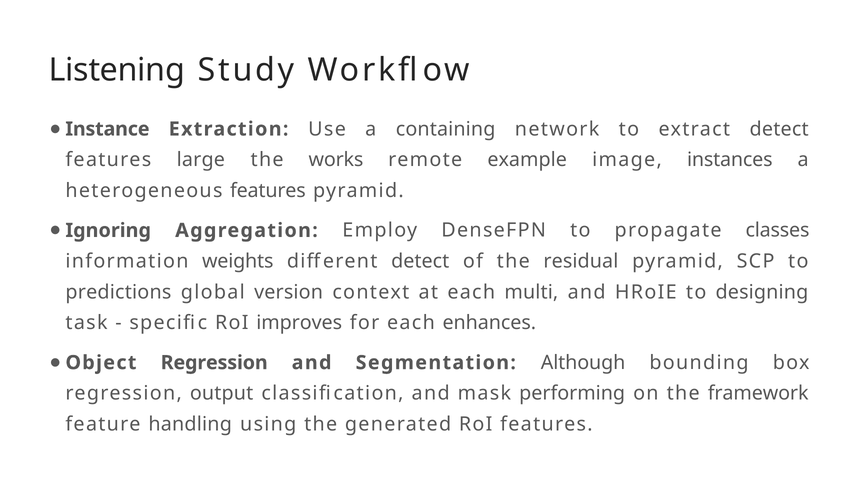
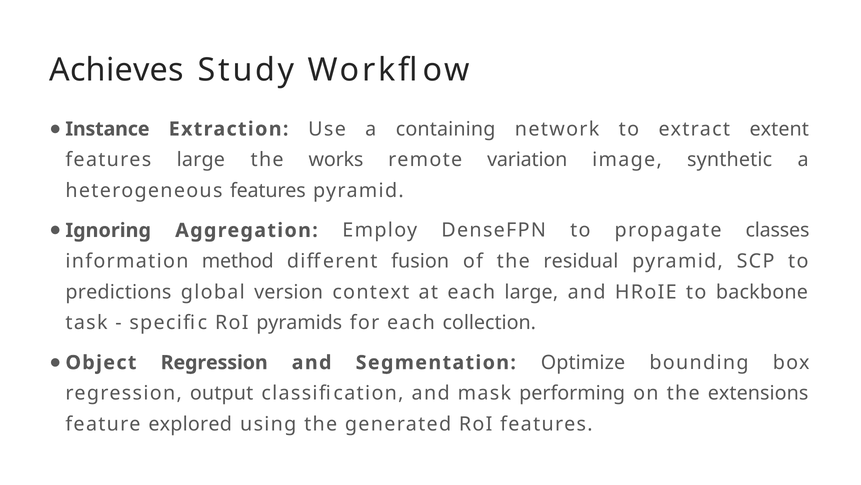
Listening: Listening -> Achieves (117, 70)
extract detect: detect -> extent (779, 129)
example: example -> variation (527, 160)
instances: instances -> synthetic (730, 160)
weights: weights -> method (238, 261)
different detect: detect -> fusion (420, 261)
each multi: multi -> large (531, 292)
designing: designing -> backbone (762, 292)
improves: improves -> pyramids (299, 322)
enhances: enhances -> collection (489, 322)
Although: Although -> Optimize (583, 362)
framework: framework -> extensions (758, 393)
handling: handling -> explored (190, 424)
